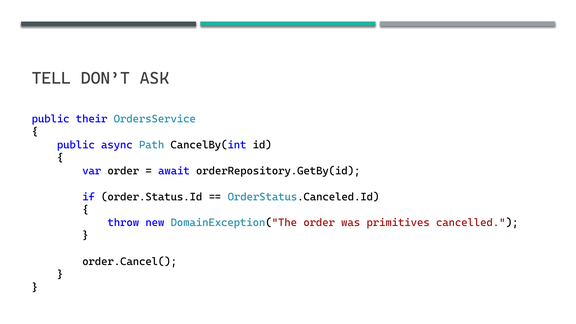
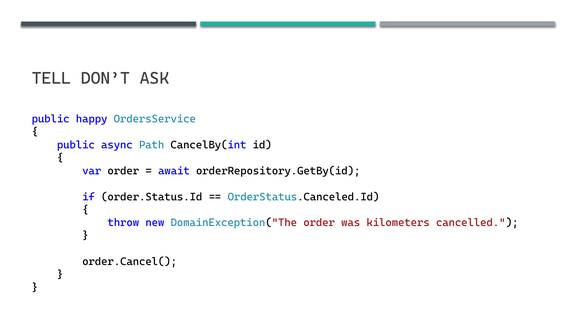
their: their -> happy (92, 119)
primitives: primitives -> kilometers (398, 223)
